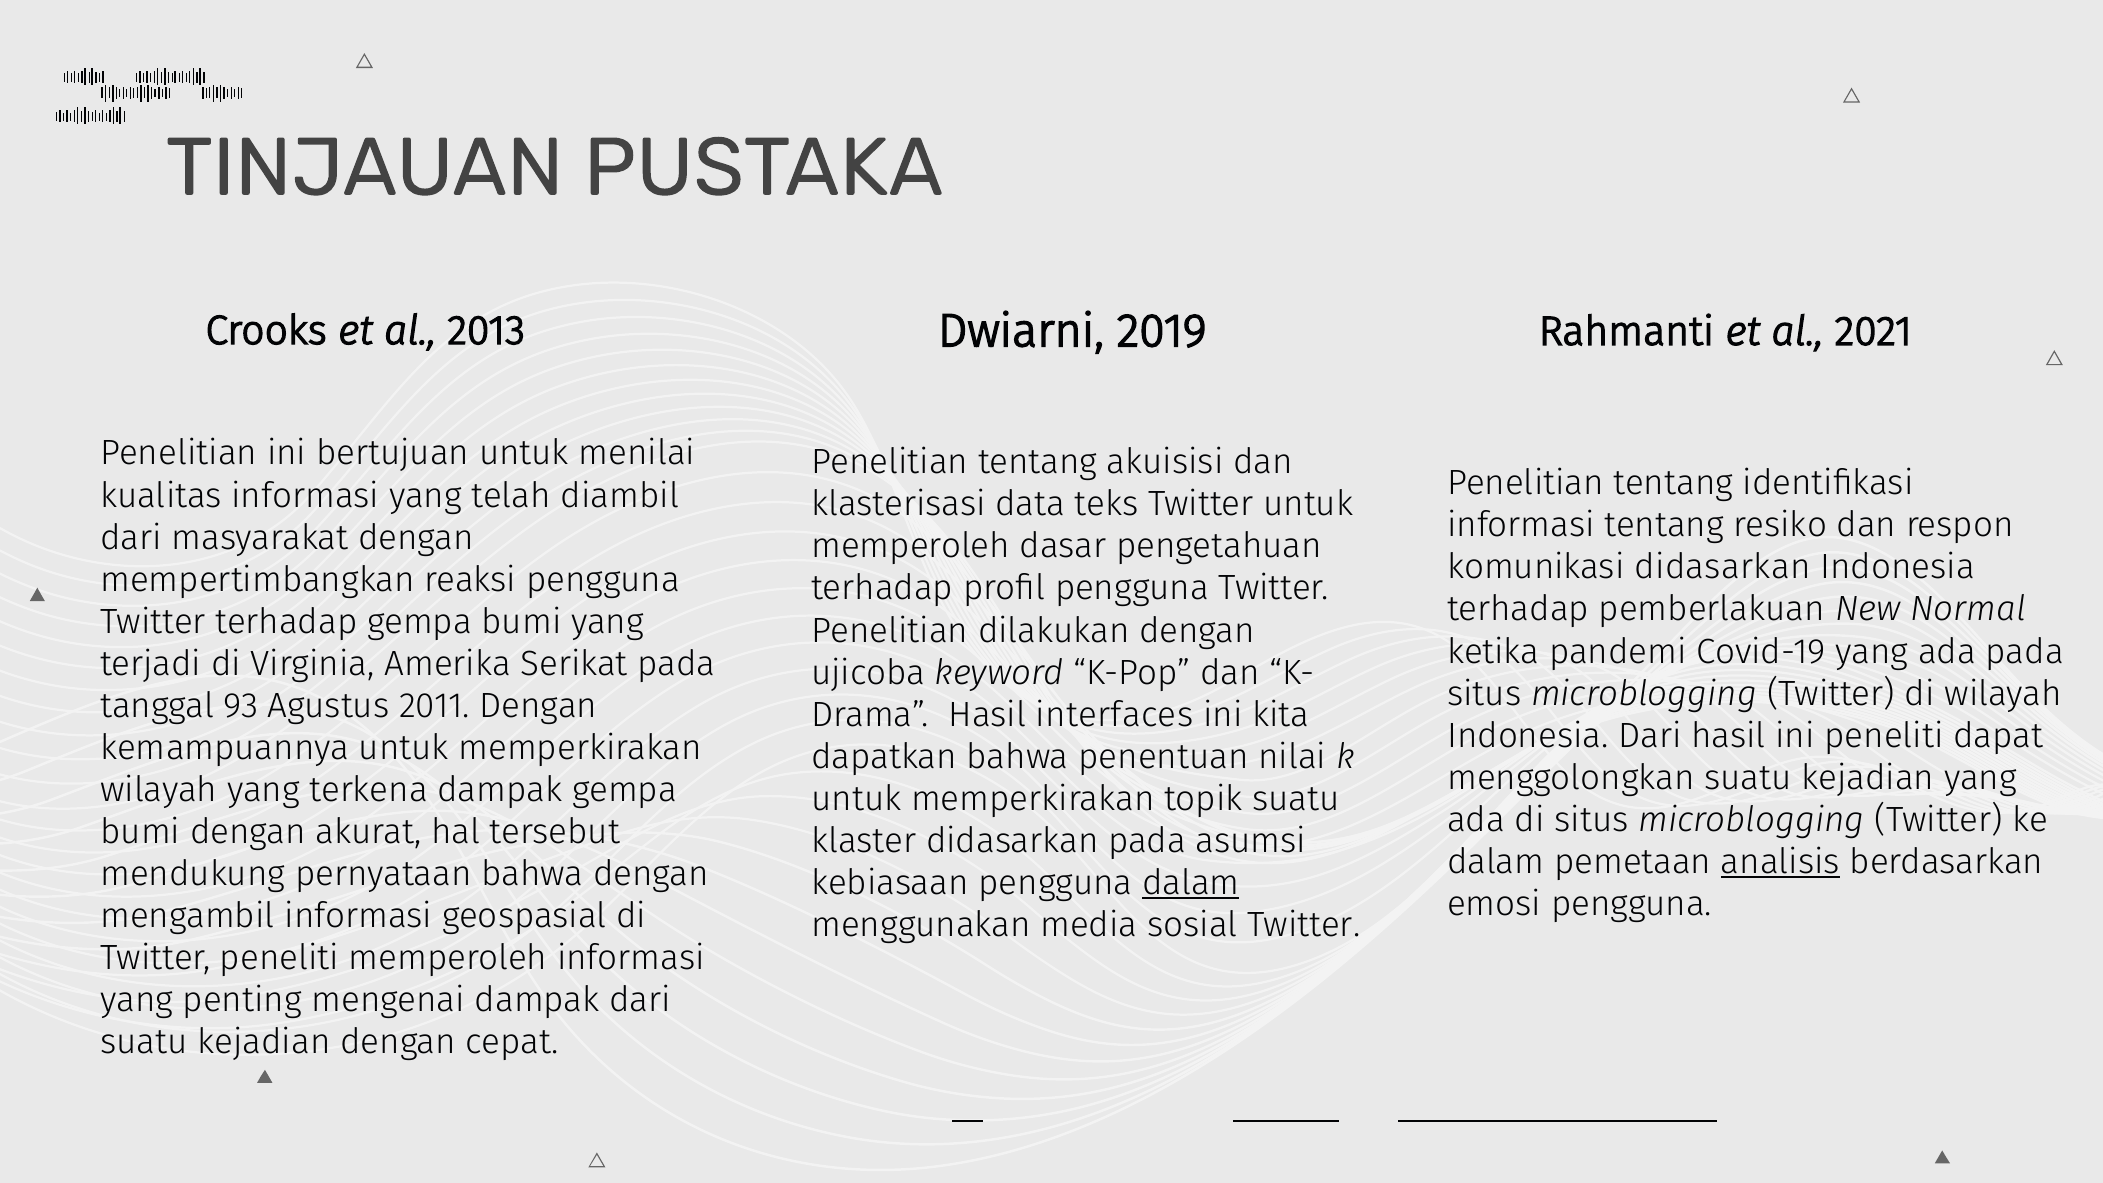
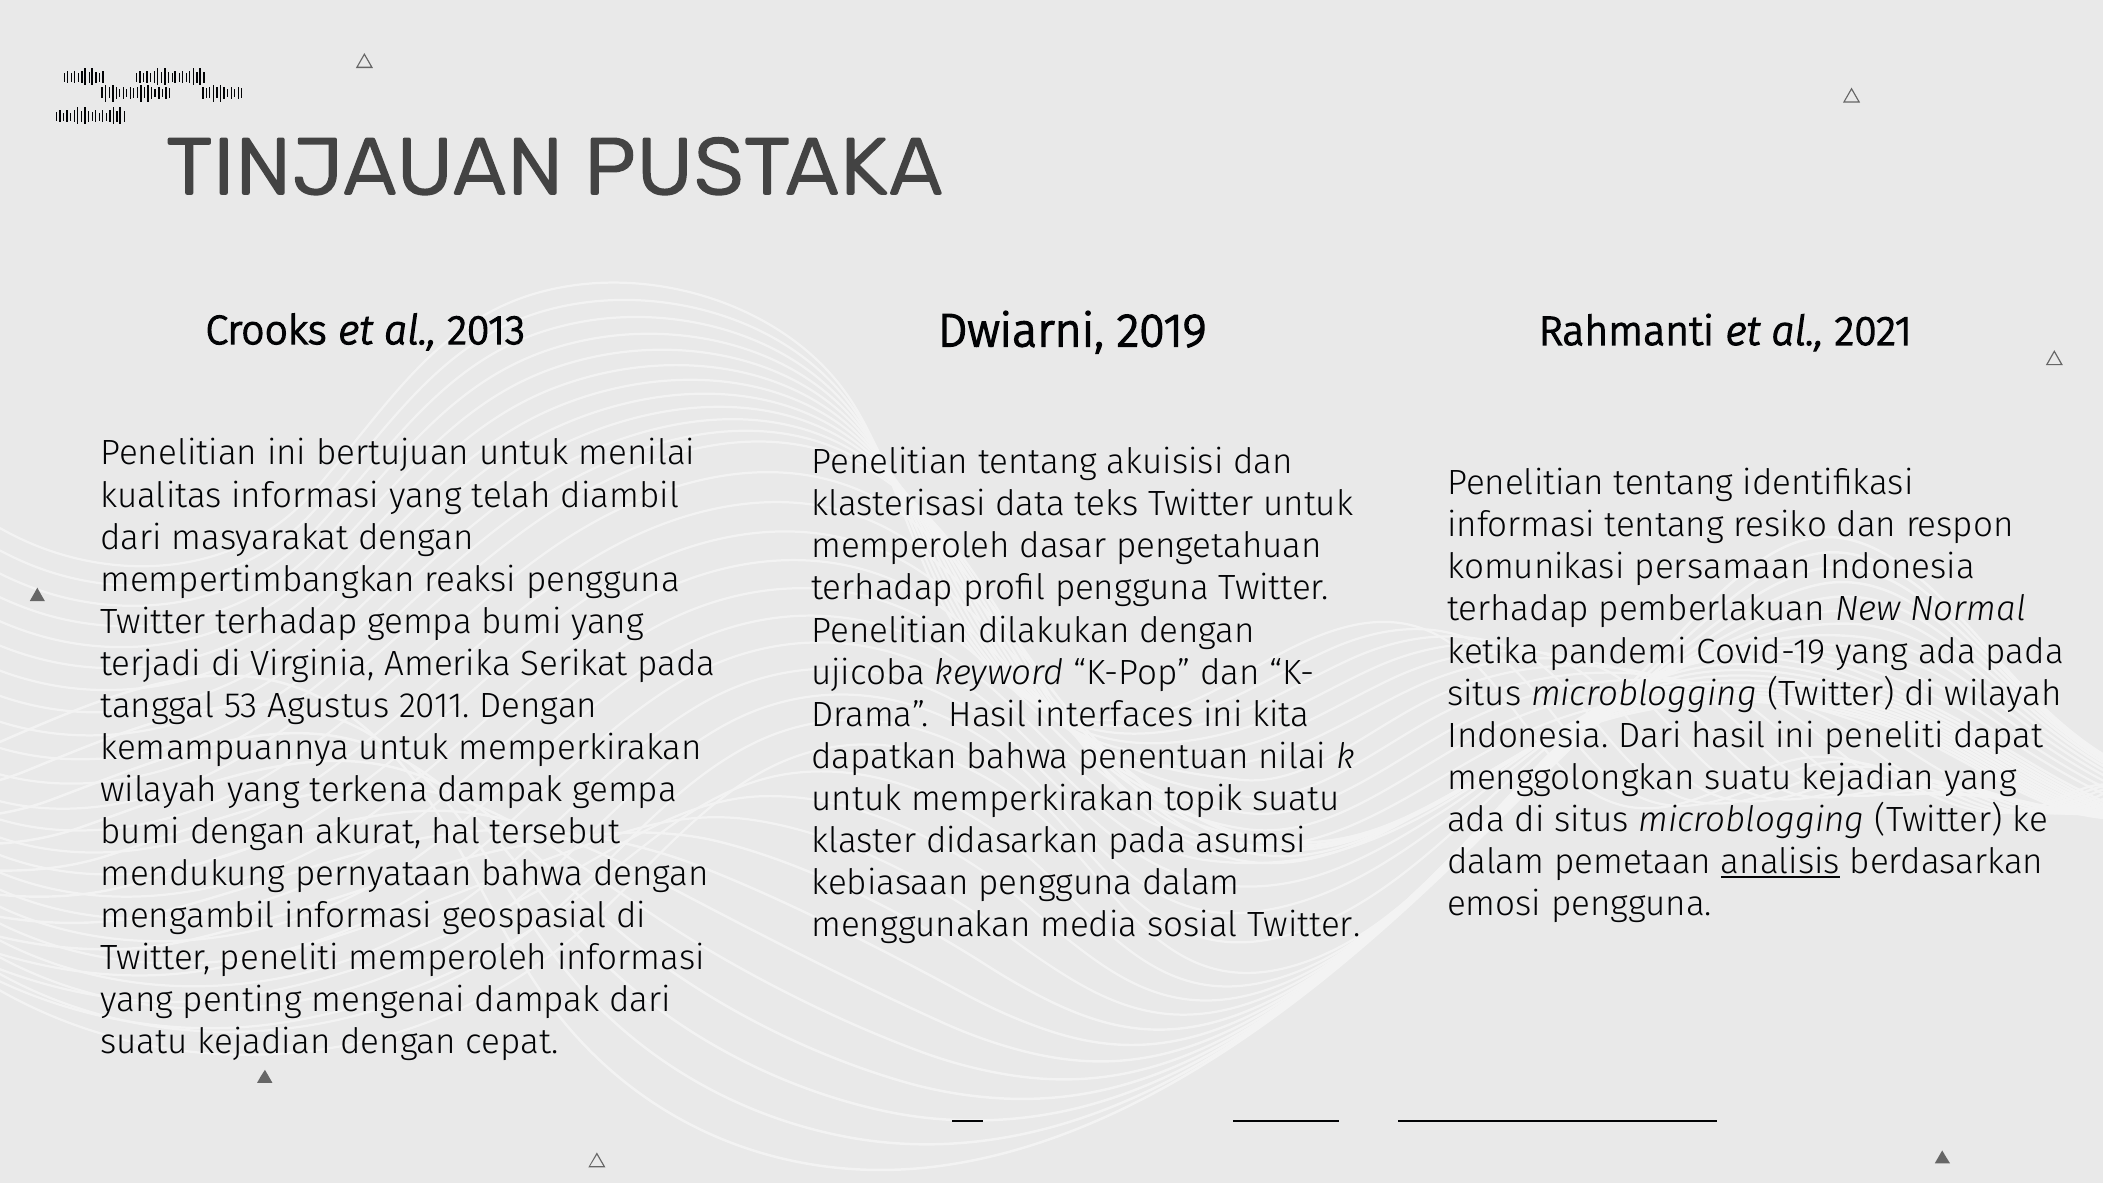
komunikasi didasarkan: didasarkan -> persamaan (1723, 567)
93: 93 -> 53 (241, 706)
dalam underline: present -> none (1191, 883)
